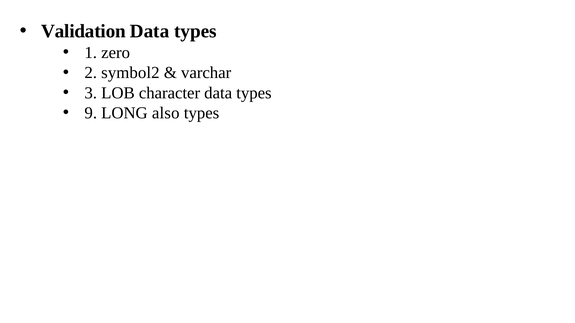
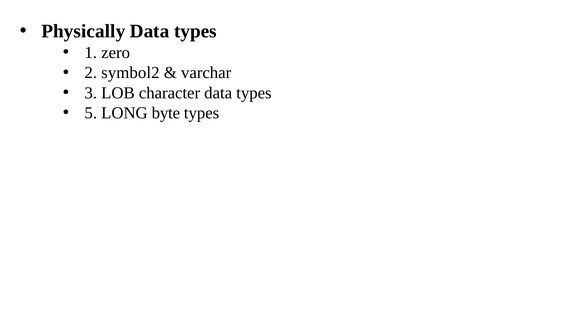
Validation: Validation -> Physically (83, 31)
9: 9 -> 5 (91, 113)
also: also -> byte (166, 113)
